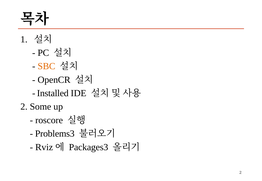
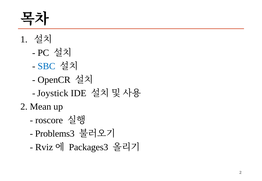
SBC colour: orange -> blue (46, 66)
Installed: Installed -> Joystick (53, 93)
Some: Some -> Mean (41, 107)
